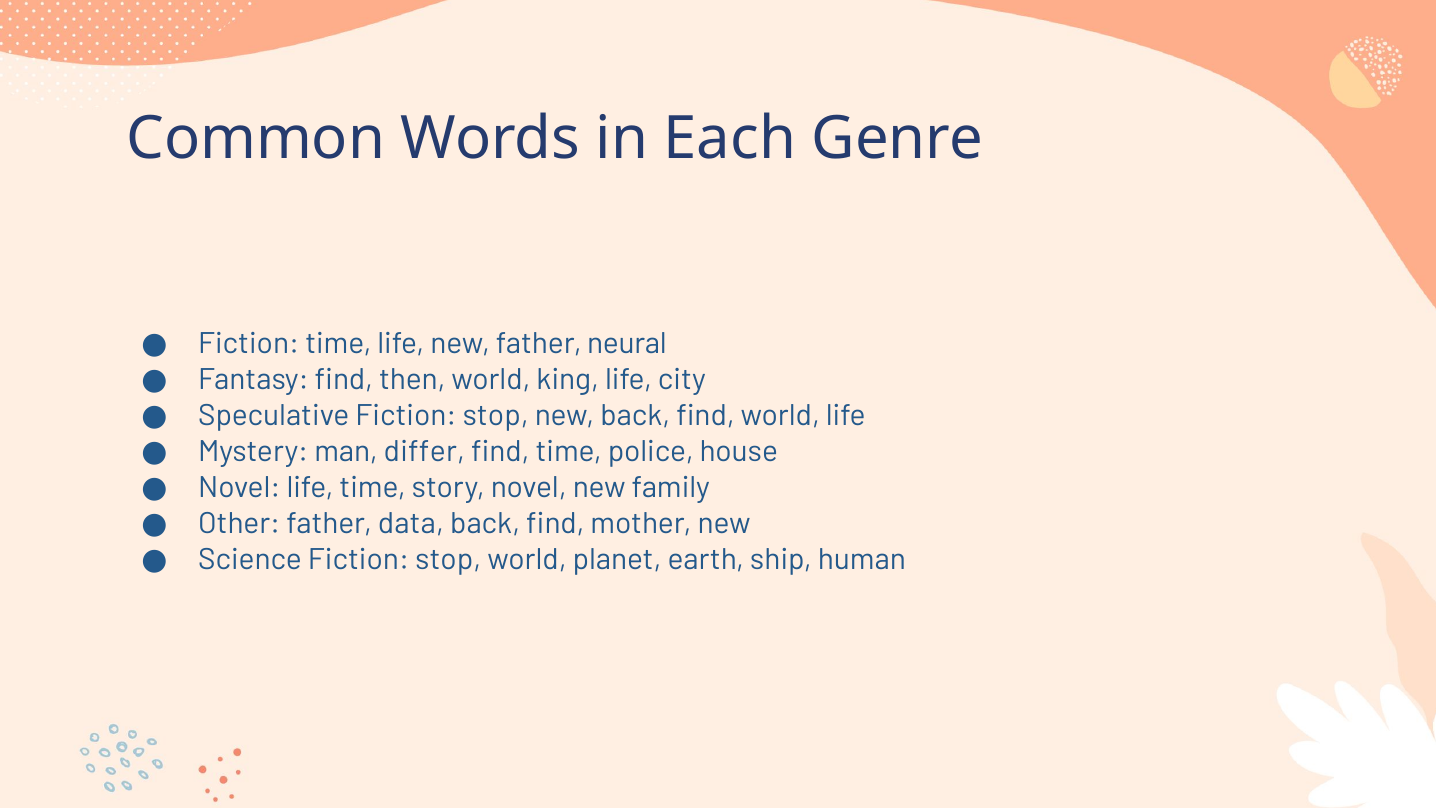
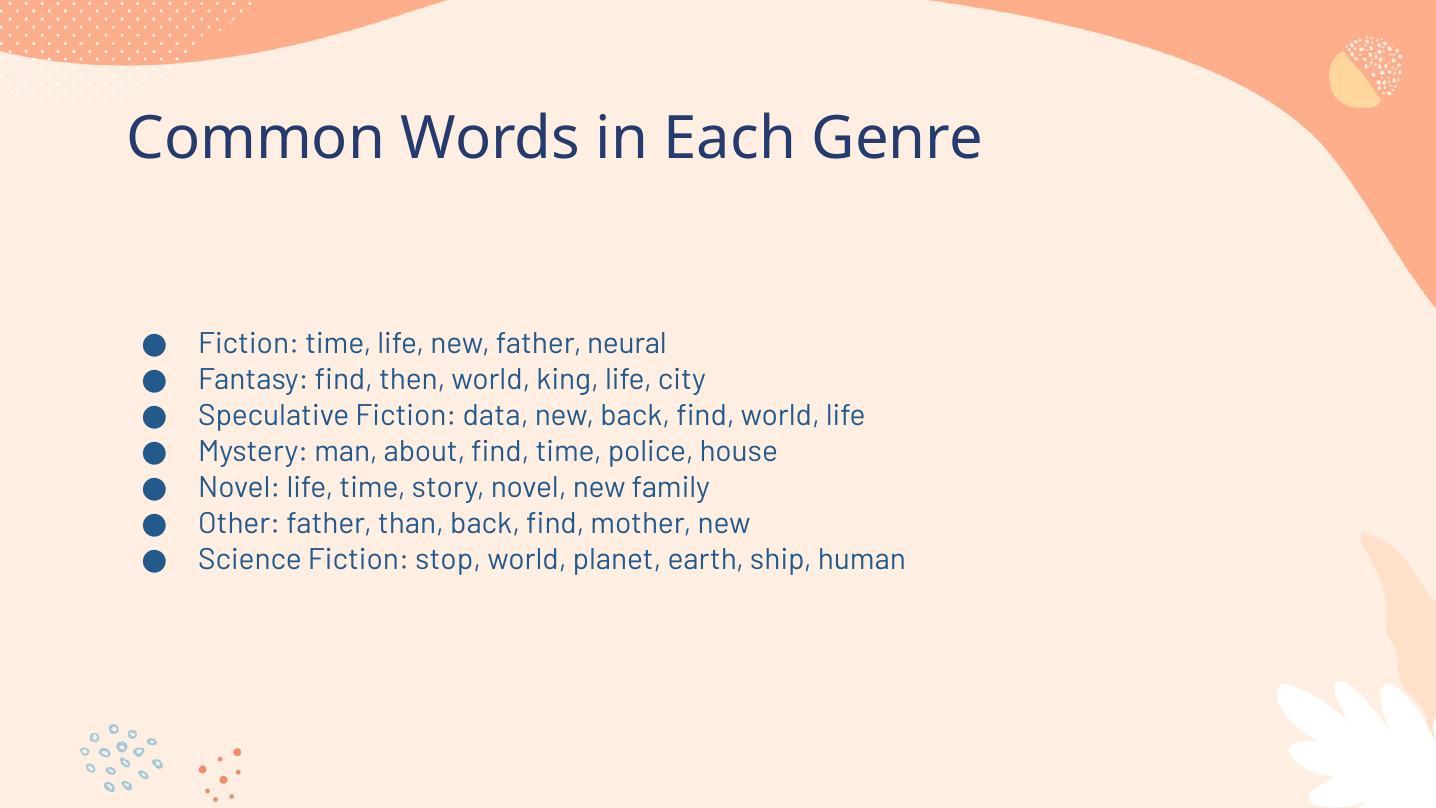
Speculative Fiction stop: stop -> data (496, 416)
differ: differ -> about (425, 452)
data: data -> than (411, 523)
